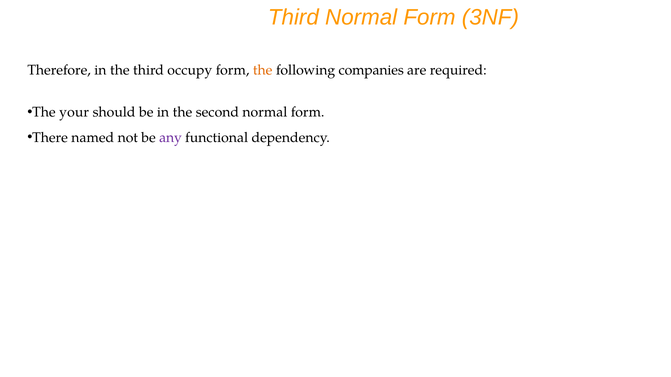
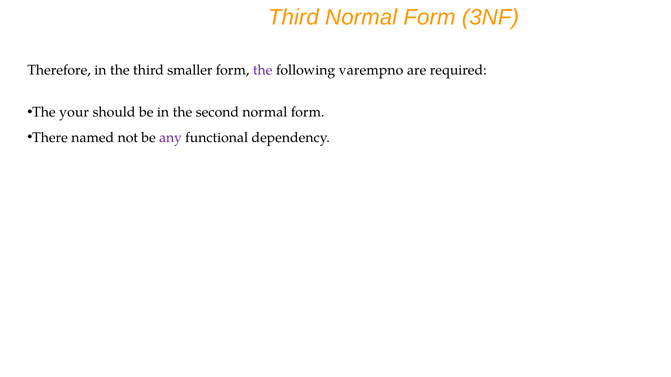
occupy: occupy -> smaller (190, 70)
the colour: orange -> purple (263, 70)
companies: companies -> varempno (371, 70)
